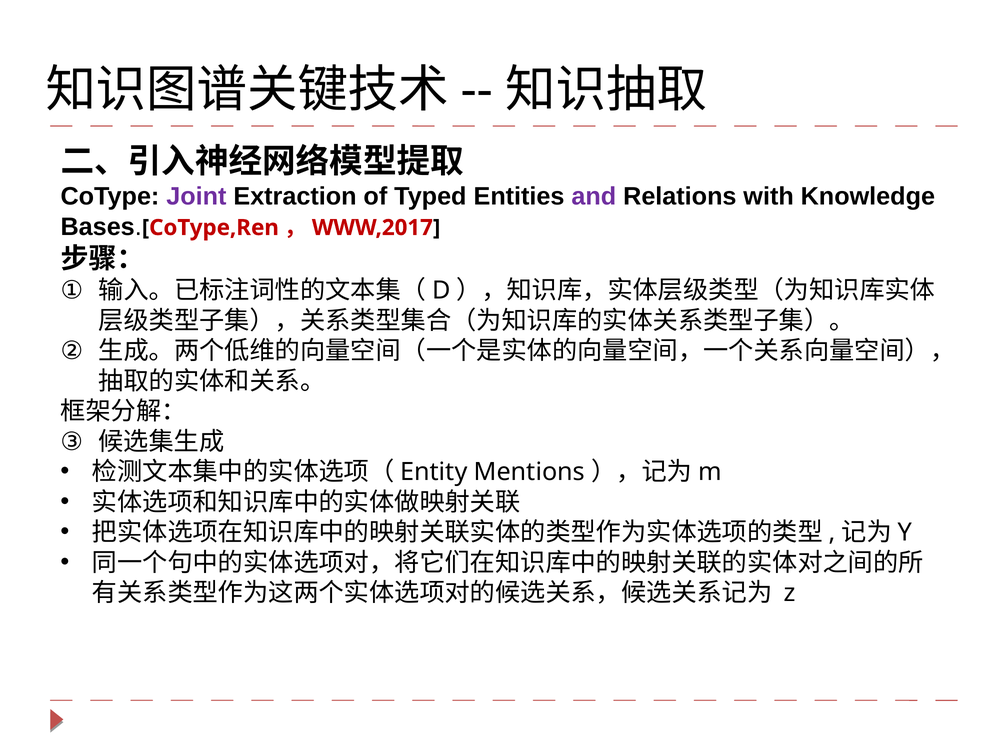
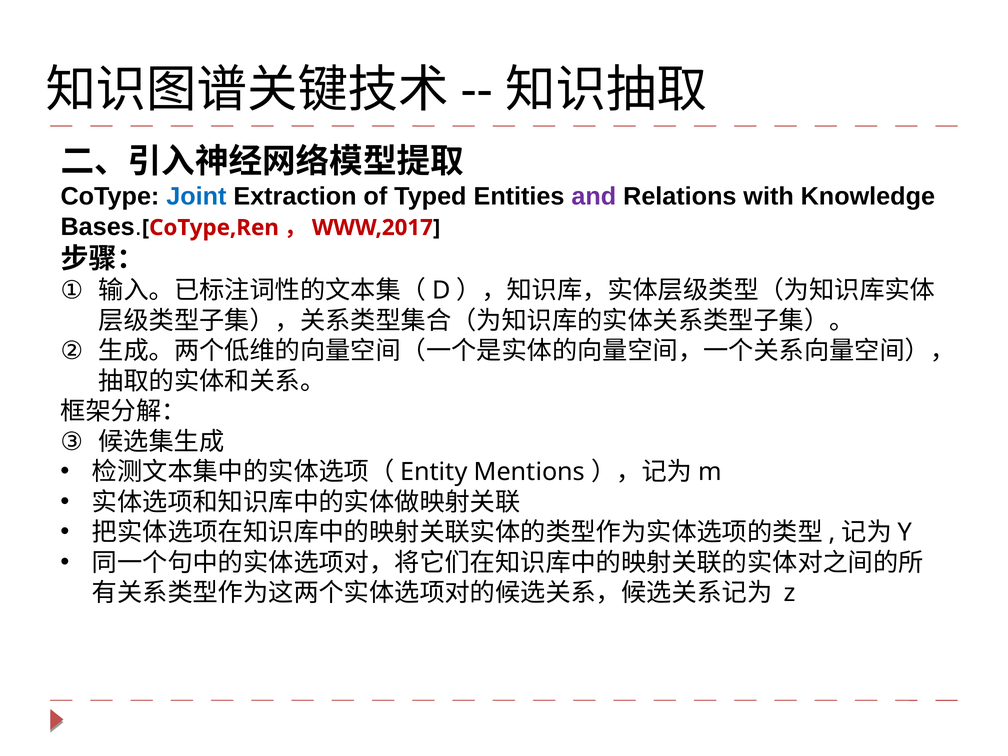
Joint colour: purple -> blue (196, 196)
